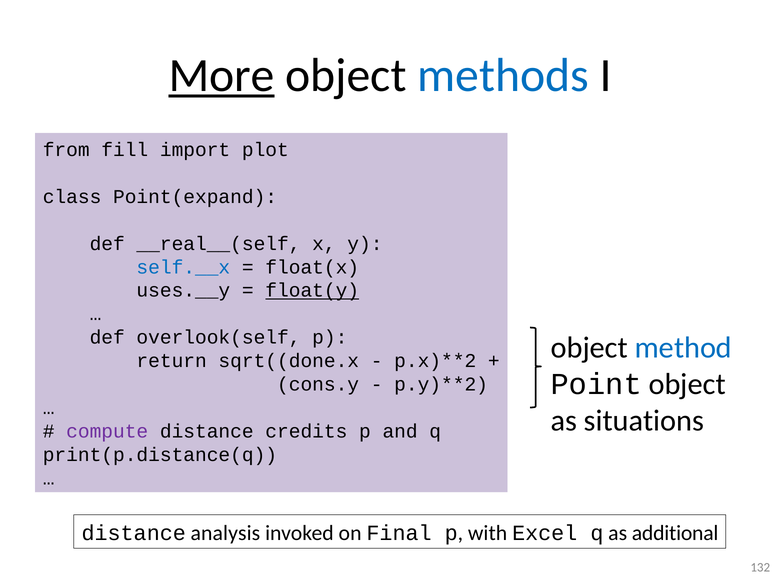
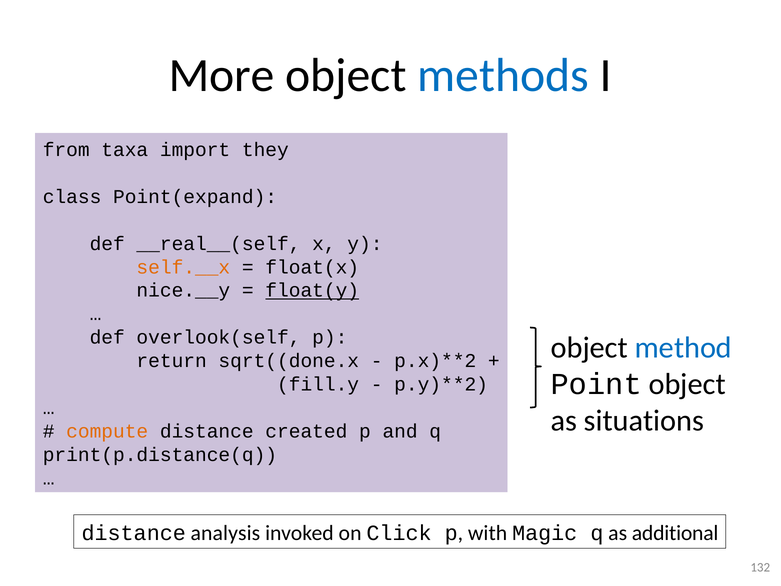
More underline: present -> none (222, 76)
fill: fill -> taxa (125, 150)
plot: plot -> they (265, 150)
self.__x colour: blue -> orange (183, 267)
uses.__y: uses.__y -> nice.__y (183, 290)
cons.y: cons.y -> fill.y (318, 384)
compute colour: purple -> orange (107, 431)
credits: credits -> created (306, 431)
Final: Final -> Click (399, 533)
Excel: Excel -> Magic (545, 533)
